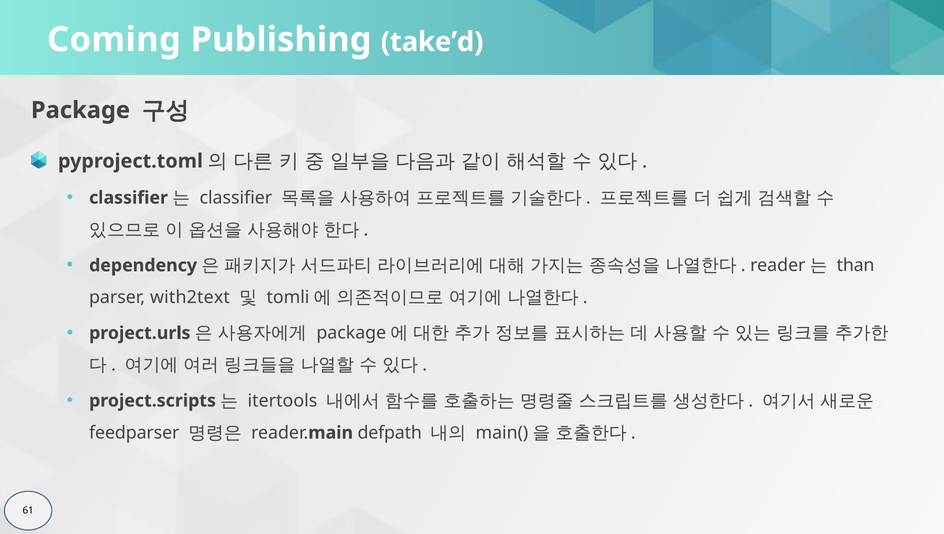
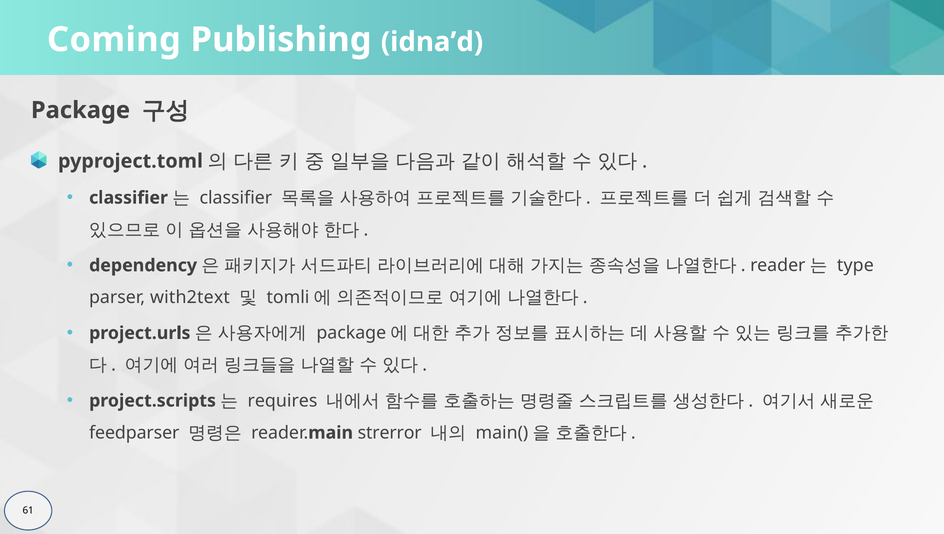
take’d: take’d -> idna’d (432, 42)
than: than -> type (855, 265)
itertools: itertools -> requires (282, 400)
defpath: defpath -> strerror (390, 432)
